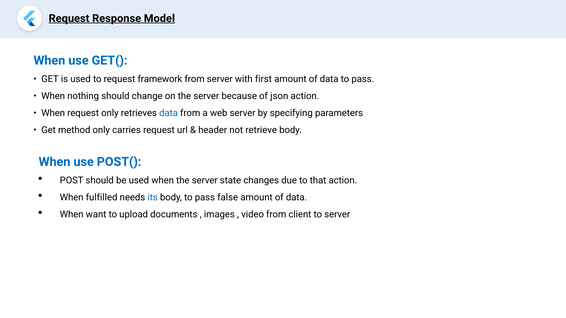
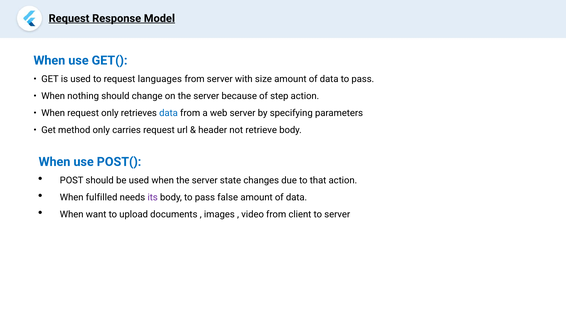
framework: framework -> languages (160, 79)
first: first -> size (263, 79)
json: json -> step (279, 96)
its colour: blue -> purple (153, 198)
